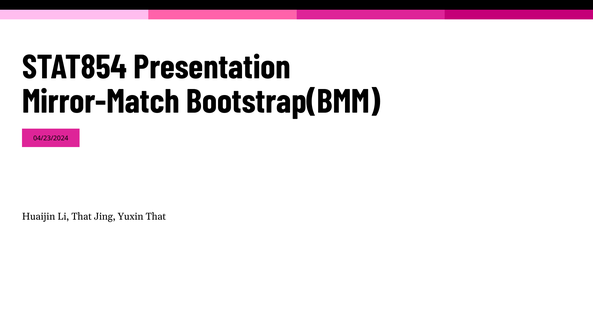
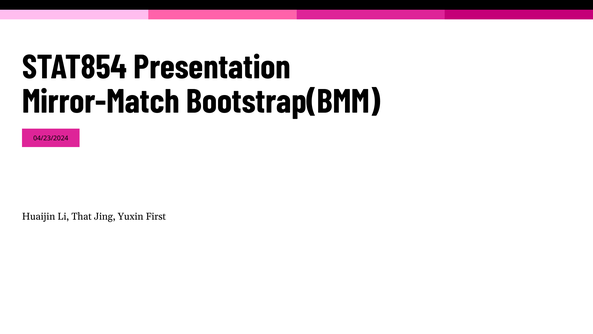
Yuxin That: That -> First (156, 216)
